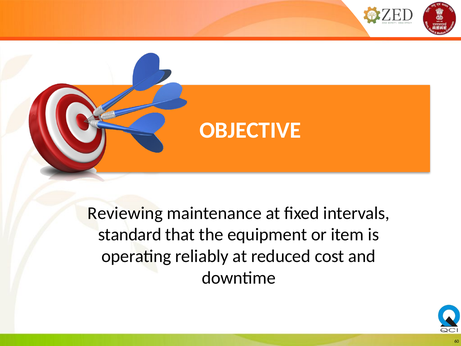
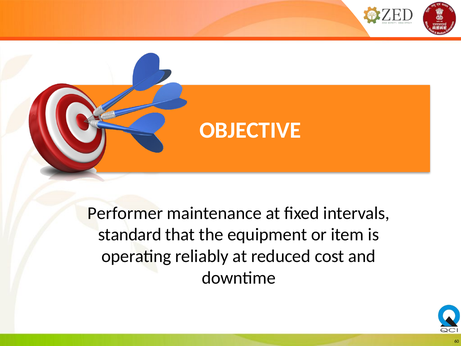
Reviewing: Reviewing -> Performer (125, 213)
